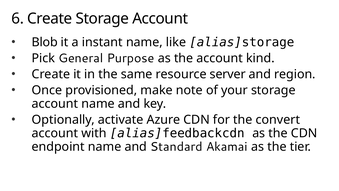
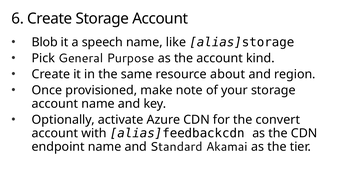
instant: instant -> speech (102, 42)
server: server -> about (228, 74)
